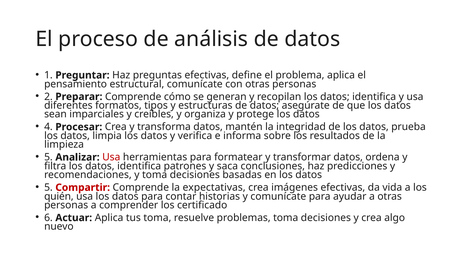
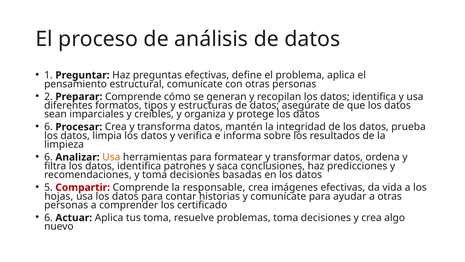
4: 4 -> 6 (48, 127)
5: 5 -> 6 (48, 157)
Usa colour: red -> orange (111, 157)
expectativas: expectativas -> responsable (214, 187)
quién: quién -> hojas (59, 196)
